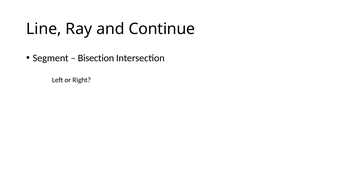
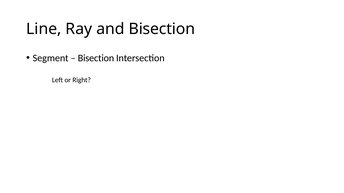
and Continue: Continue -> Bisection (162, 29)
